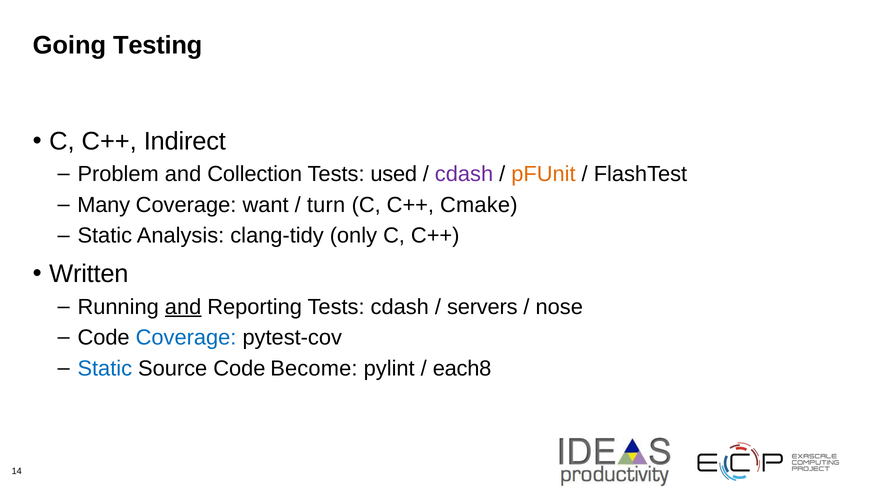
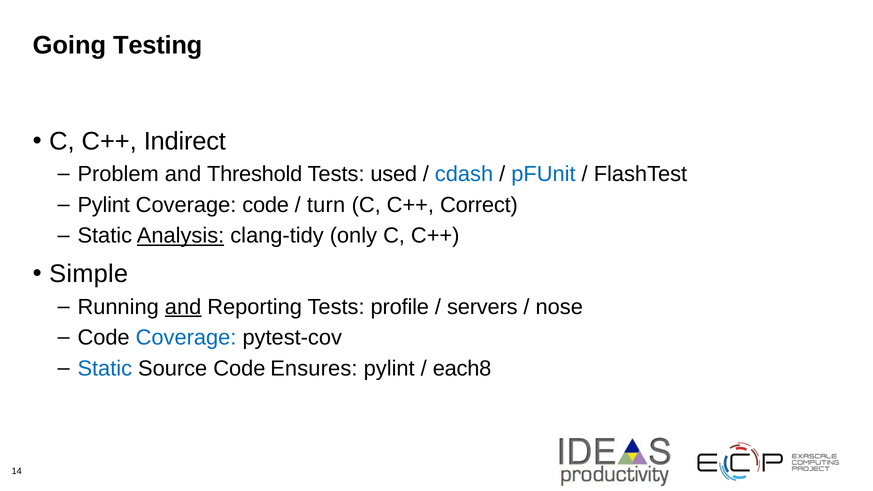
Collection: Collection -> Threshold (255, 174)
cdash colour: purple -> blue (464, 174)
pFUnit colour: orange -> blue (543, 174)
Many: Many -> Pylint (104, 205)
Coverage want: want -> code (266, 205)
Cmake: Cmake -> Correct (479, 205)
Analysis underline: none -> present (181, 236)
Written: Written -> Simple (89, 274)
Tests cdash: cdash -> profile (400, 307)
Become: Become -> Ensures (314, 369)
